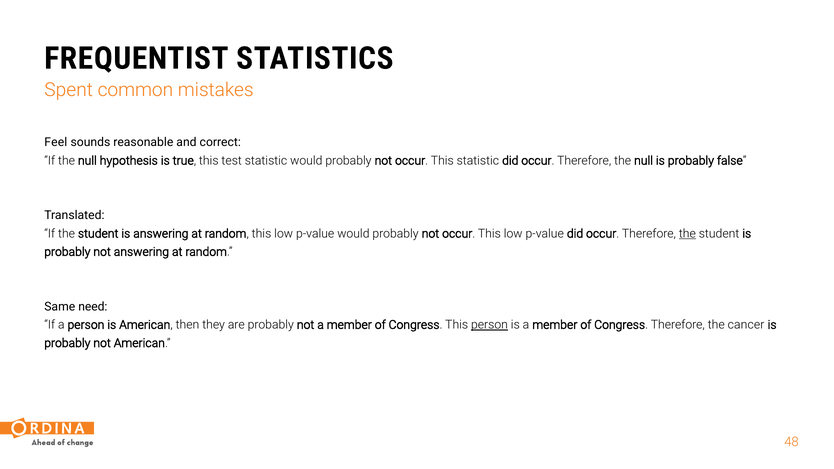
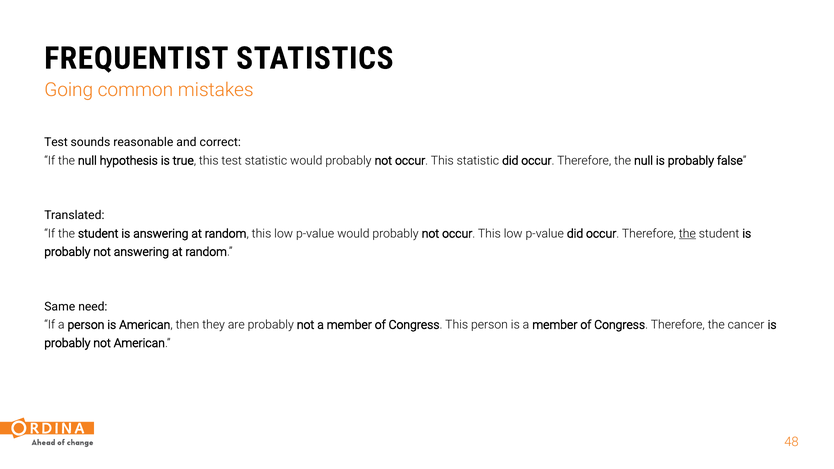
Spent: Spent -> Going (69, 90)
Feel: Feel -> Test (56, 142)
person underline: present -> none (489, 325)
